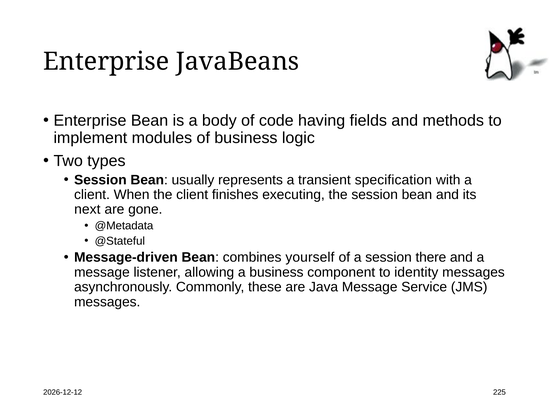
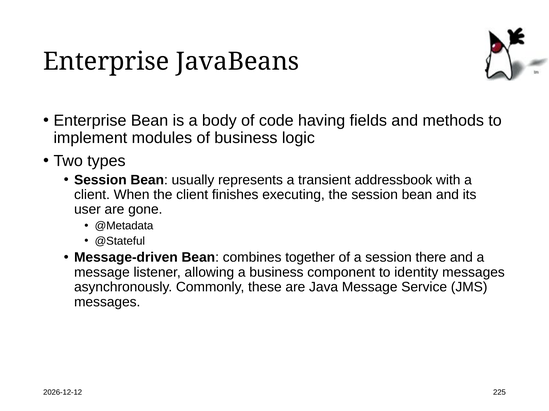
specification: specification -> addressbook (393, 180)
next: next -> user (87, 210)
yourself: yourself -> together (310, 258)
